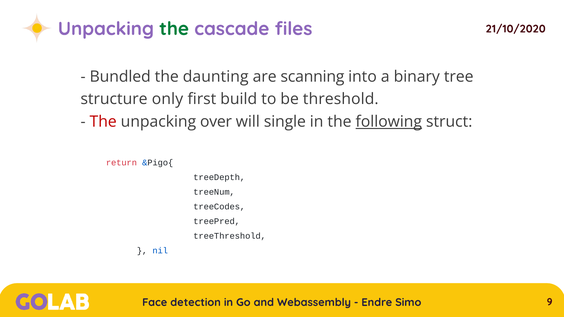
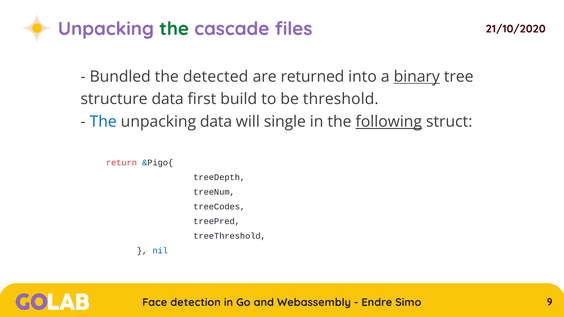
daunting: daunting -> detected (216, 77)
scanning: scanning -> returned (312, 77)
binary underline: none -> present (417, 77)
structure only: only -> data (168, 99)
The colour: red -> blue (103, 122)
unpacking over: over -> data (216, 122)
